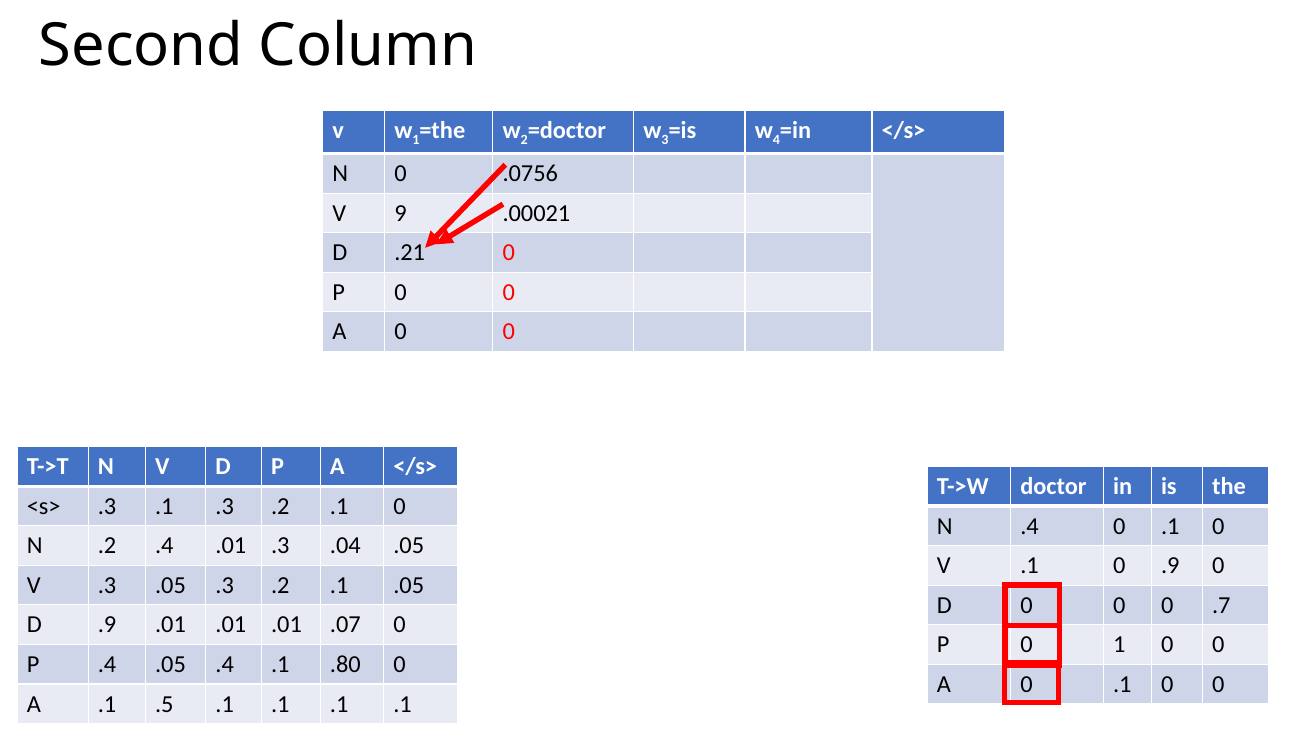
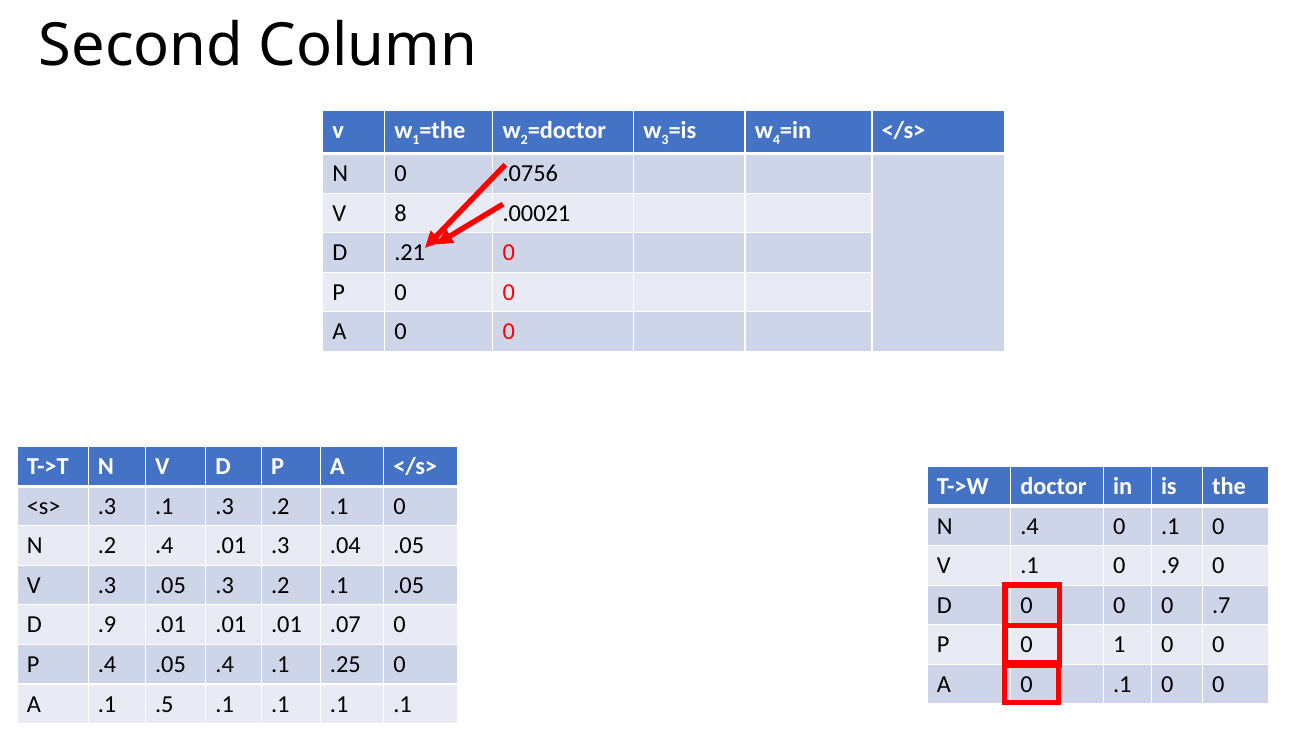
9: 9 -> 8 (400, 213)
.80: .80 -> .25 (345, 665)
